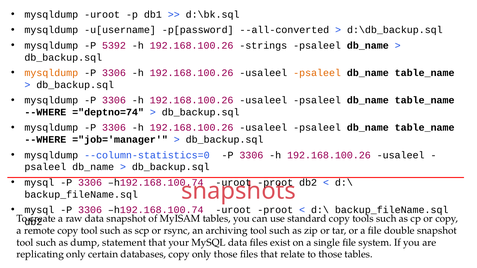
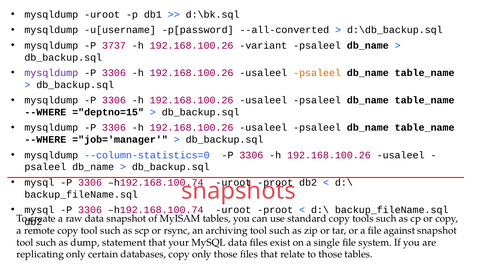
5392: 5392 -> 3737 (114, 46)
strings: strings -> variant (263, 46)
mysqldump colour: orange -> purple (51, 73)
="deptno=74: ="deptno=74 -> ="deptno=15 (108, 112)
double: double -> against (399, 231)
